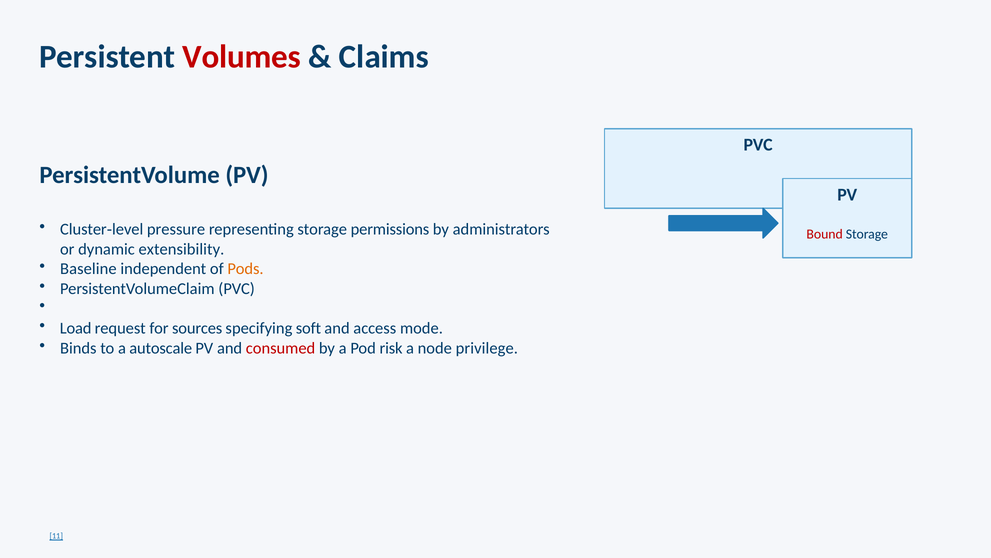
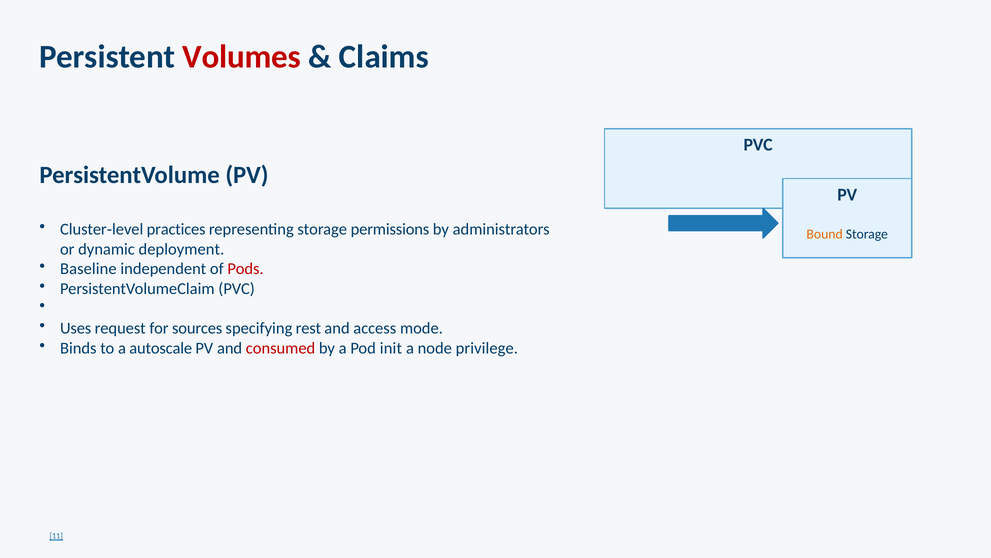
pressure: pressure -> practices (176, 229)
Bound colour: red -> orange (825, 234)
extensibility: extensibility -> deployment (181, 249)
Pods colour: orange -> red (246, 269)
Load: Load -> Uses (76, 328)
soft: soft -> rest (308, 328)
risk: risk -> init (391, 348)
